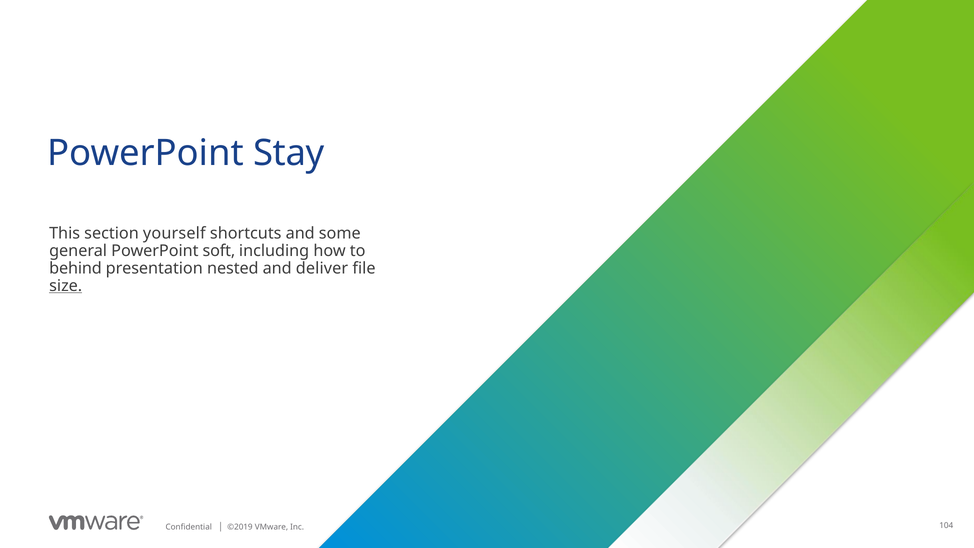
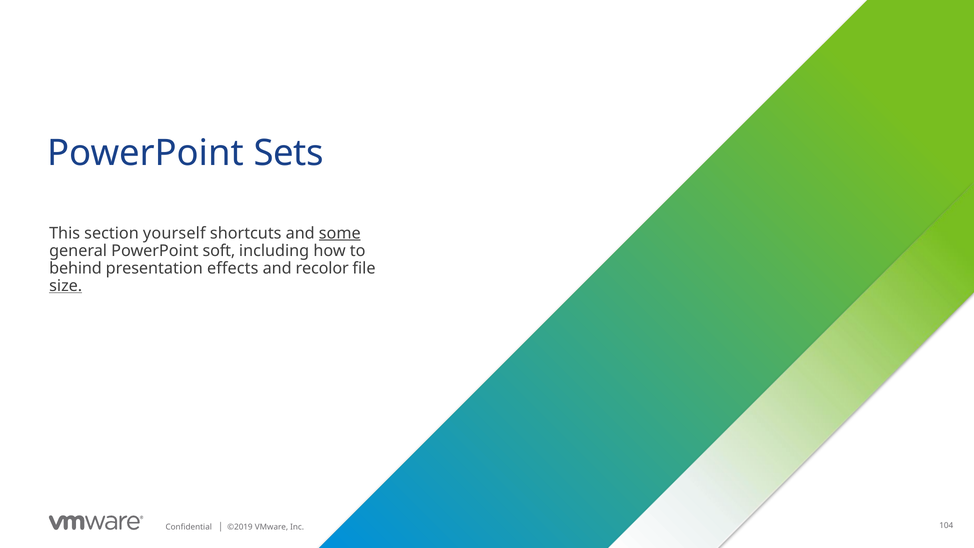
Stay: Stay -> Sets (289, 153)
some underline: none -> present (340, 233)
nested: nested -> effects (233, 268)
deliver: deliver -> recolor (322, 268)
